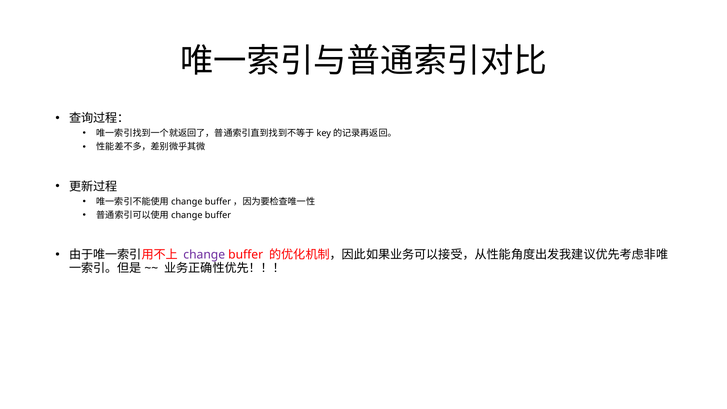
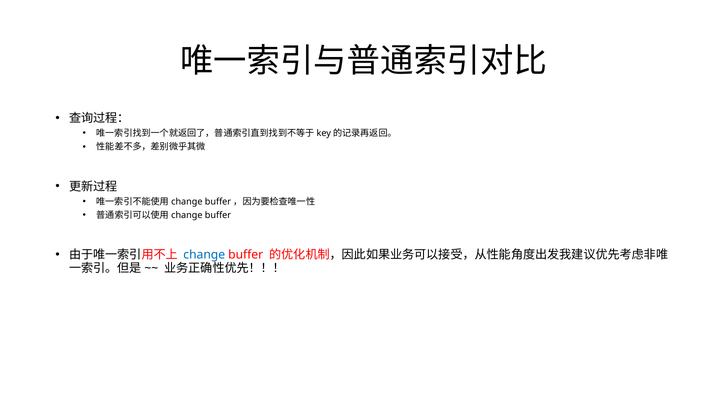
change colour: purple -> blue (204, 255)
